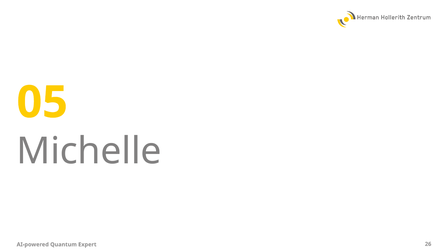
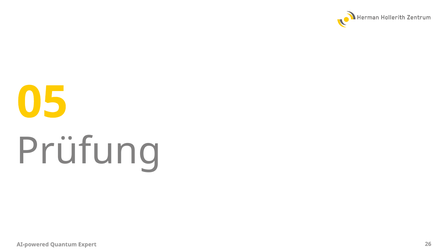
Michelle: Michelle -> Prüfung (89, 151)
